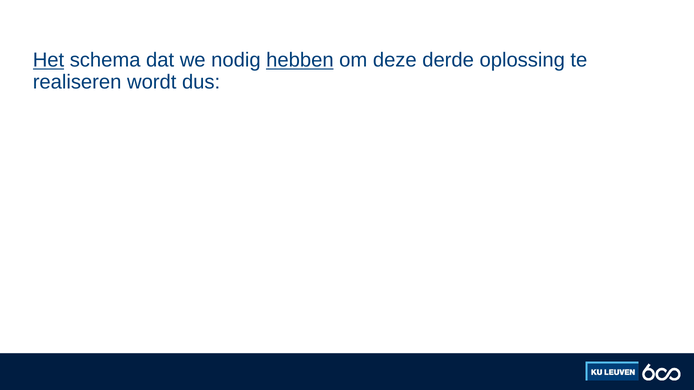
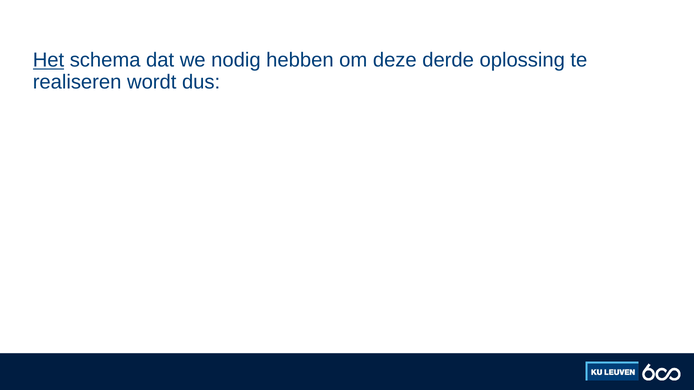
hebben underline: present -> none (300, 60)
